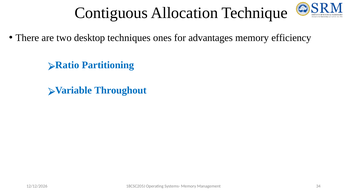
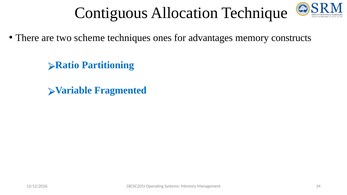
desktop: desktop -> scheme (89, 38)
efficiency: efficiency -> constructs (291, 38)
Throughout: Throughout -> Fragmented (120, 90)
